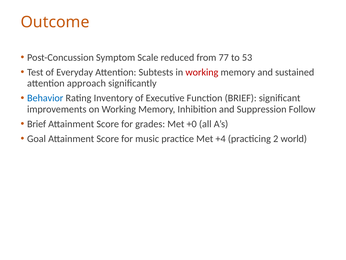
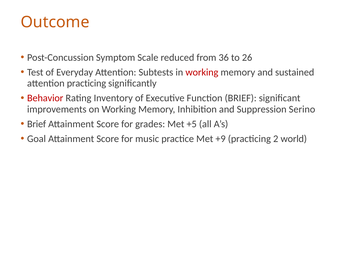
77: 77 -> 36 (224, 57)
53: 53 -> 26 (247, 57)
attention approach: approach -> practicing (86, 83)
Behavior colour: blue -> red (45, 98)
Follow: Follow -> Serino (302, 109)
+0: +0 -> +5 (192, 124)
+4: +4 -> +9 (221, 138)
